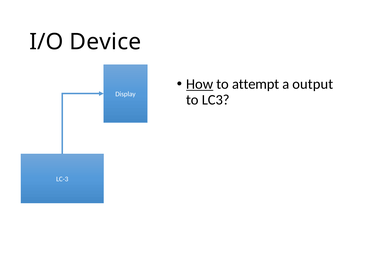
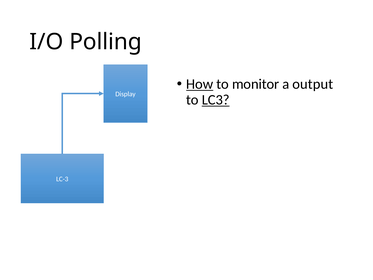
Device: Device -> Polling (106, 42)
attempt: attempt -> monitor (256, 84)
LC3 underline: none -> present (216, 100)
